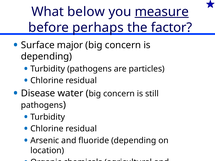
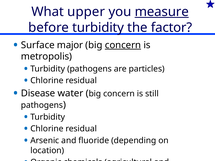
below: below -> upper (86, 12)
before perhaps: perhaps -> turbidity (98, 28)
concern underline: none -> present (123, 45)
depending: depending -> metropolis (46, 57)
